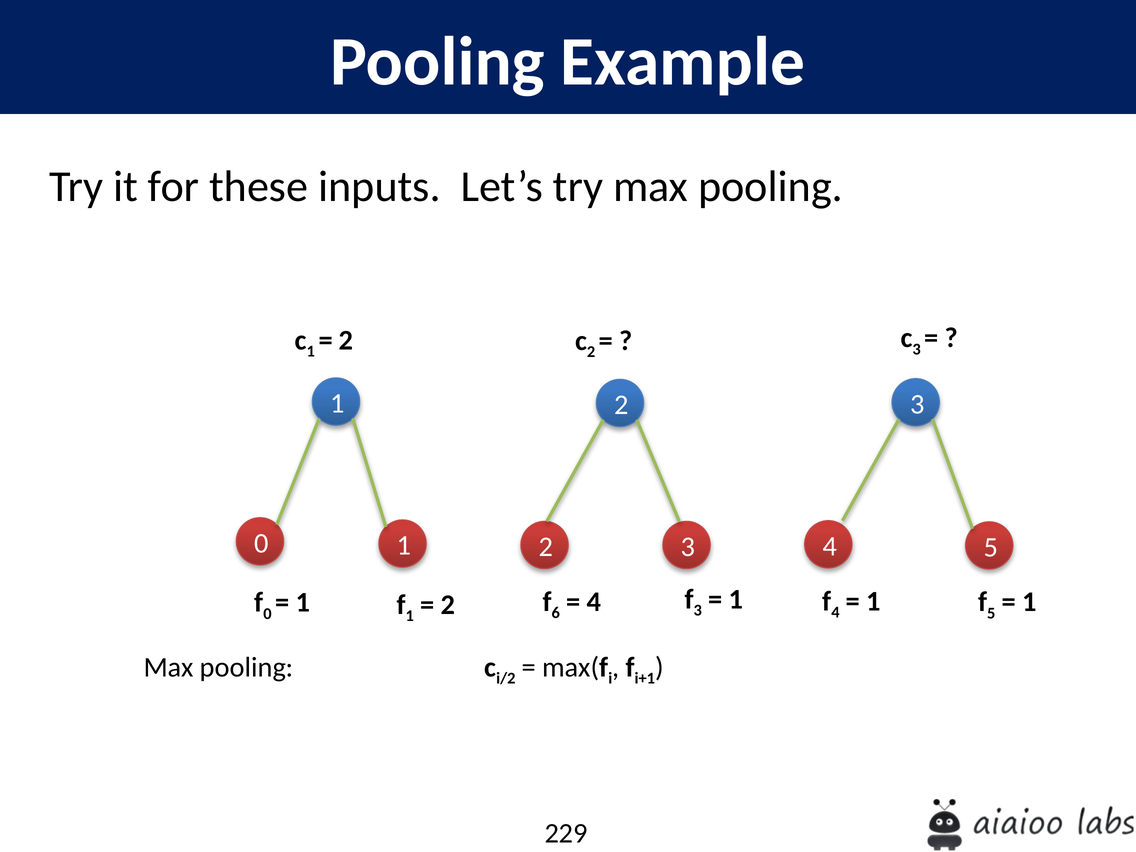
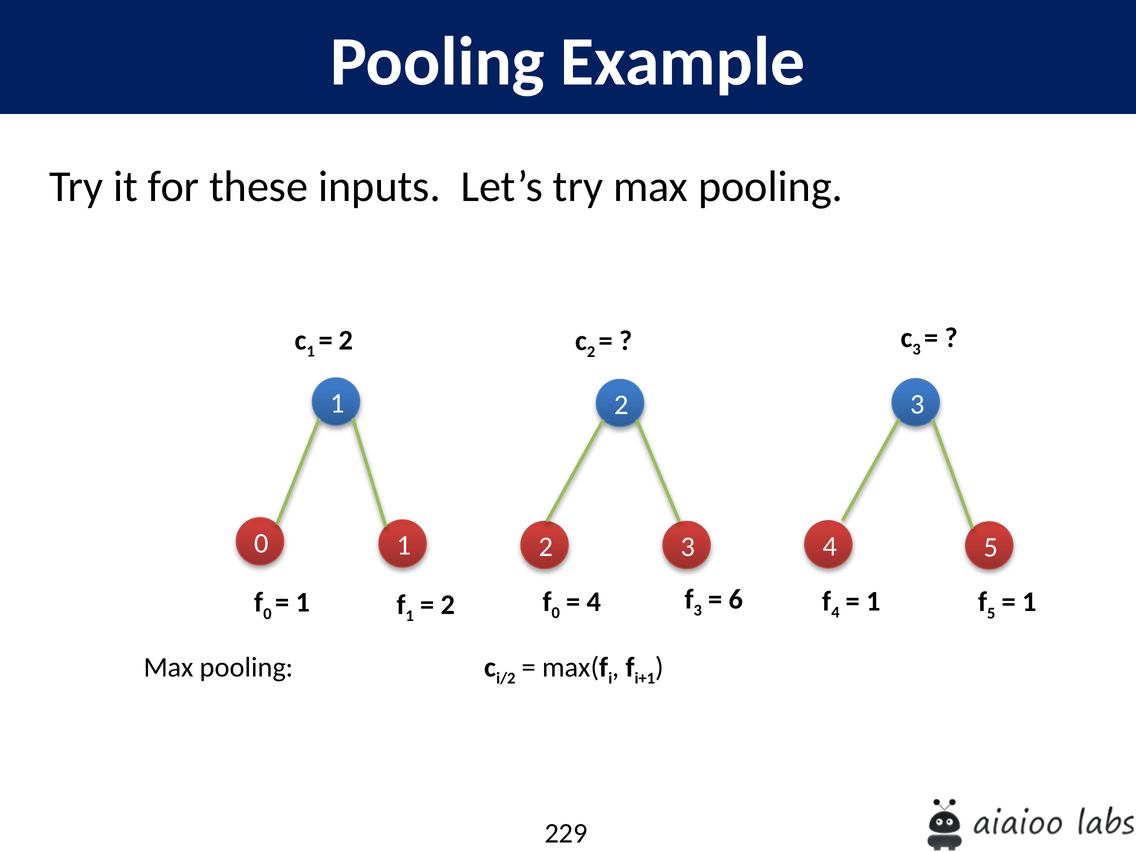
6: 6 -> 0 (556, 613)
1: 1 -> 6 (736, 599)
